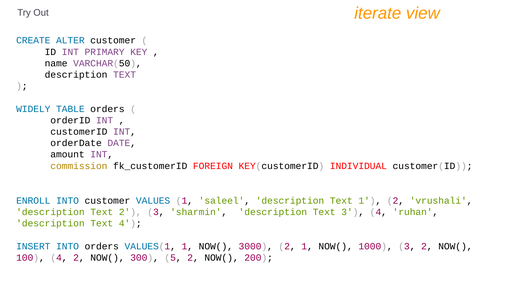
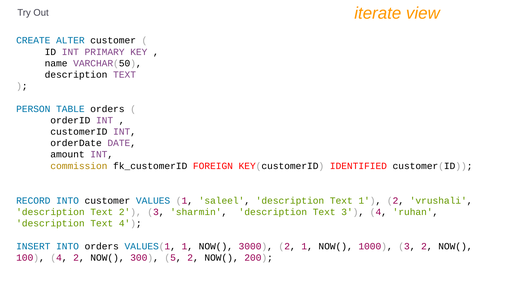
WIDELY: WIDELY -> PERSON (33, 109)
INDIVIDUAL: INDIVIDUAL -> IDENTIFIED (358, 166)
ENROLL: ENROLL -> RECORD (33, 201)
